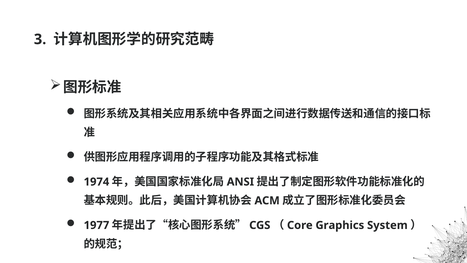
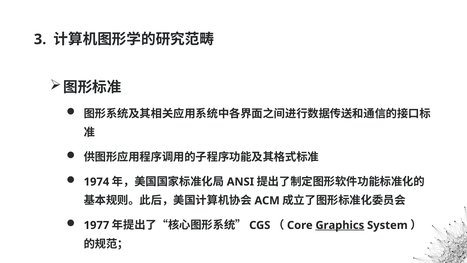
Graphics underline: none -> present (340, 225)
